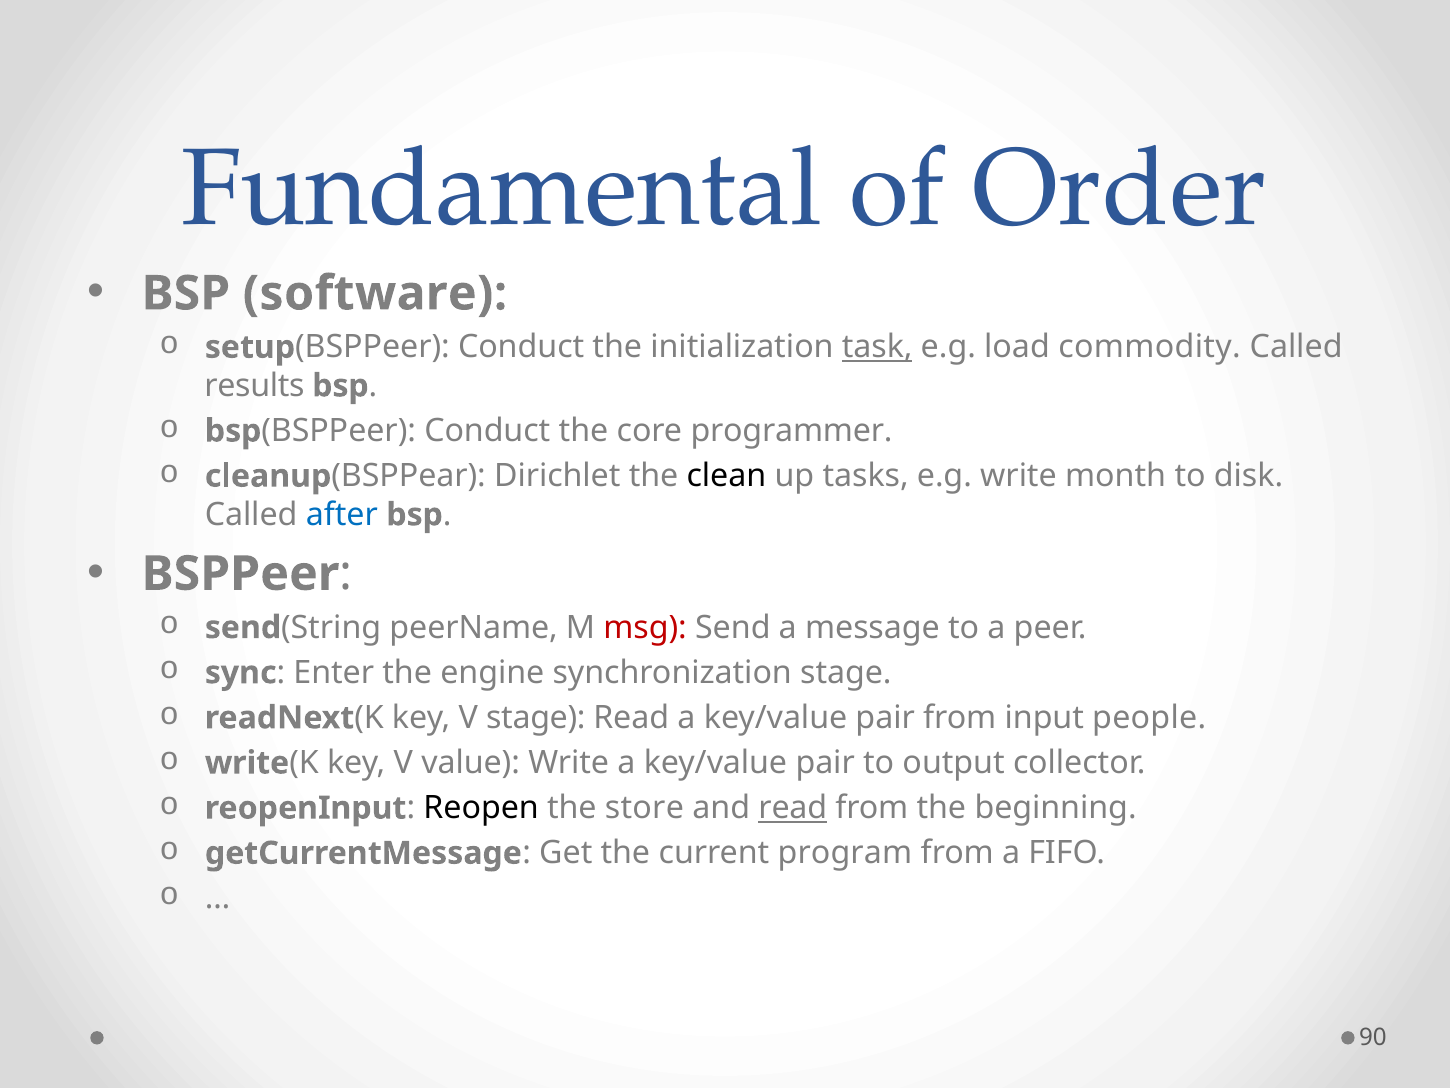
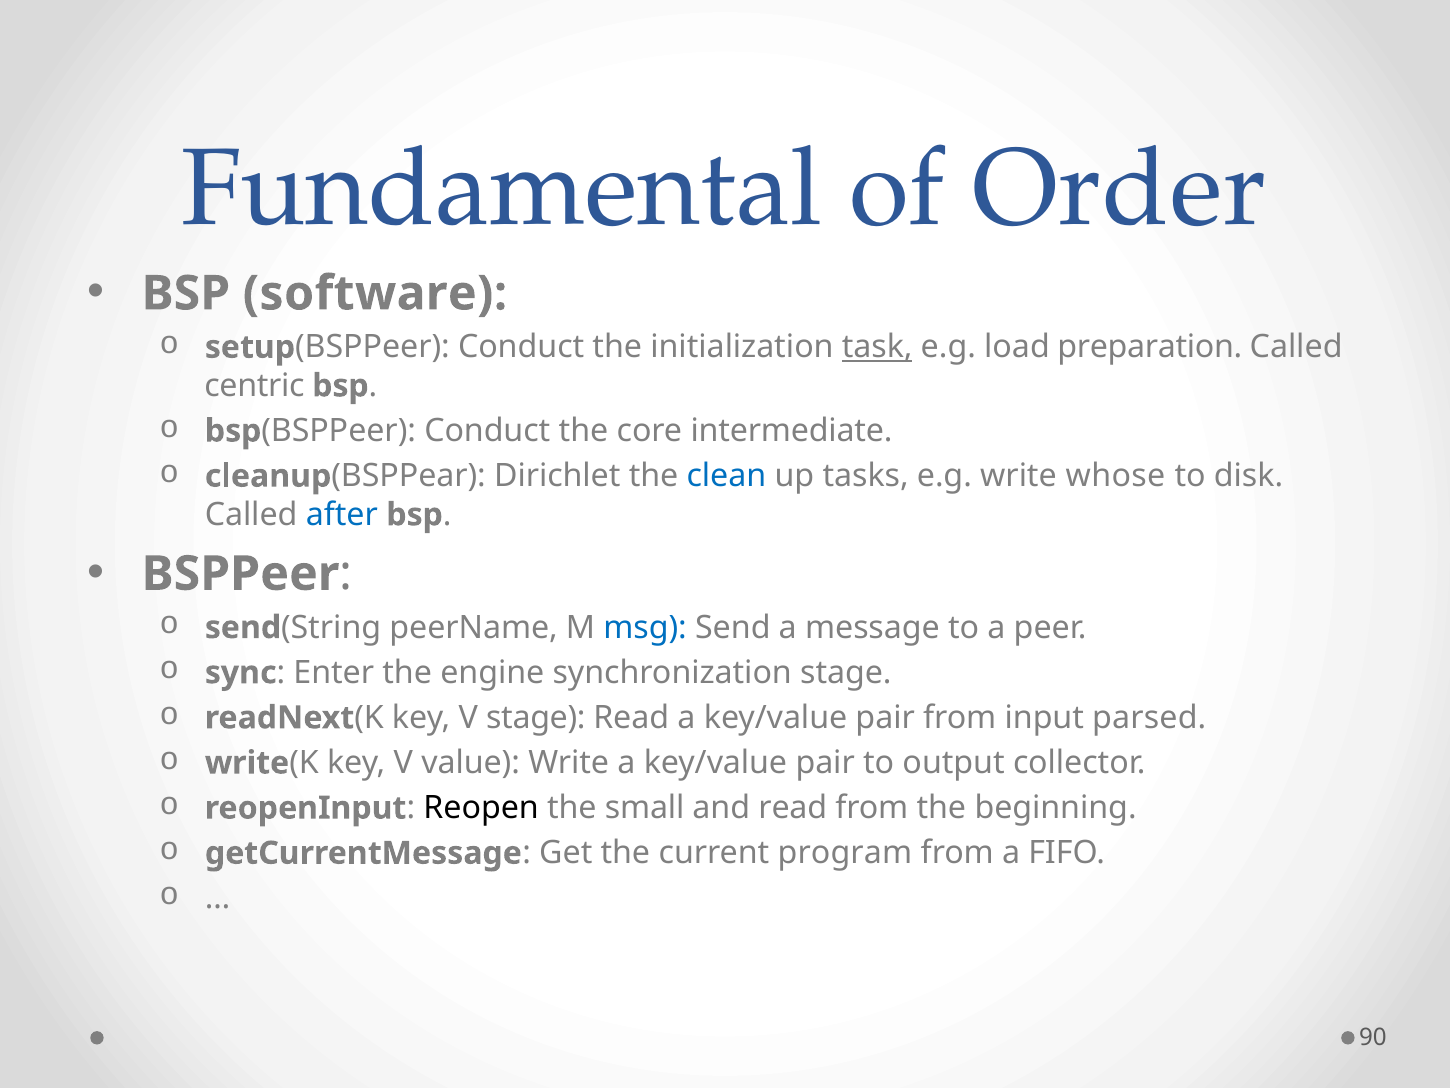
commodity: commodity -> preparation (1150, 347)
results: results -> centric (254, 386)
programmer: programmer -> intermediate (791, 431)
clean colour: black -> blue (726, 476)
month: month -> whose (1115, 476)
msg colour: red -> blue (645, 627)
people: people -> parsed (1149, 717)
store: store -> small (645, 808)
read underline: present -> none (793, 808)
